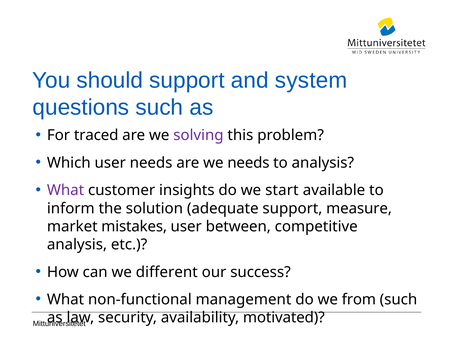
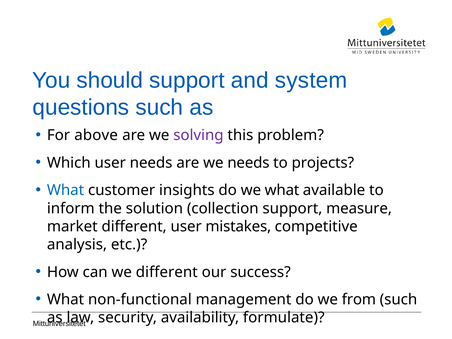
traced: traced -> above (96, 135)
to analysis: analysis -> projects (323, 163)
What colour: purple -> blue (66, 190)
we start: start -> what (282, 190)
adequate: adequate -> collection (223, 208)
market mistakes: mistakes -> different (134, 226)
between: between -> mistakes (238, 226)
motivated: motivated -> formulate (284, 318)
